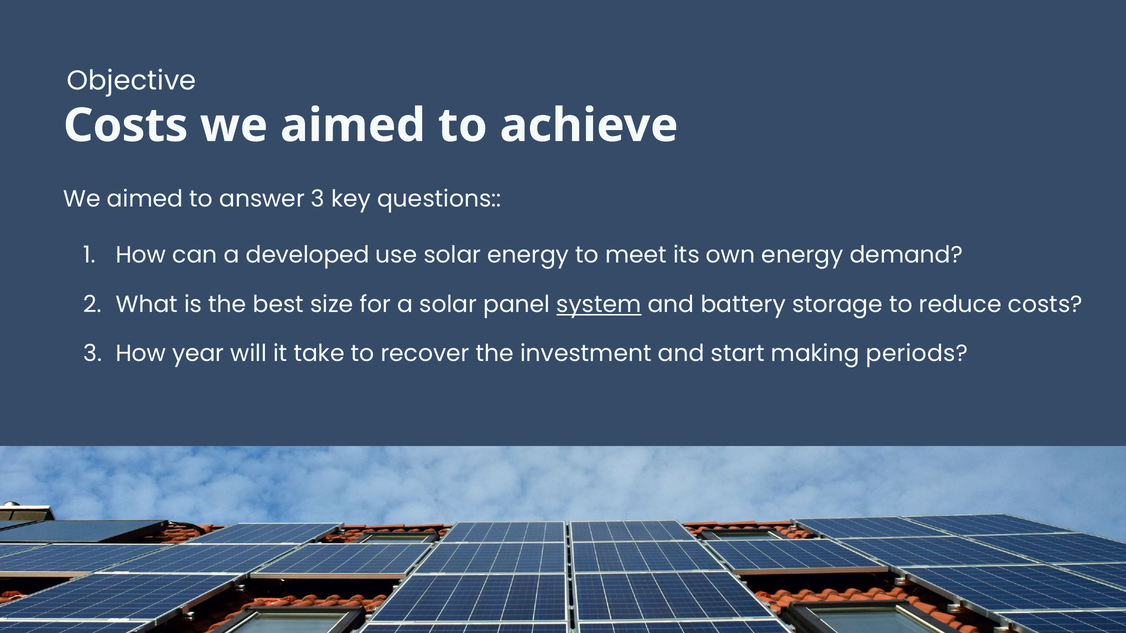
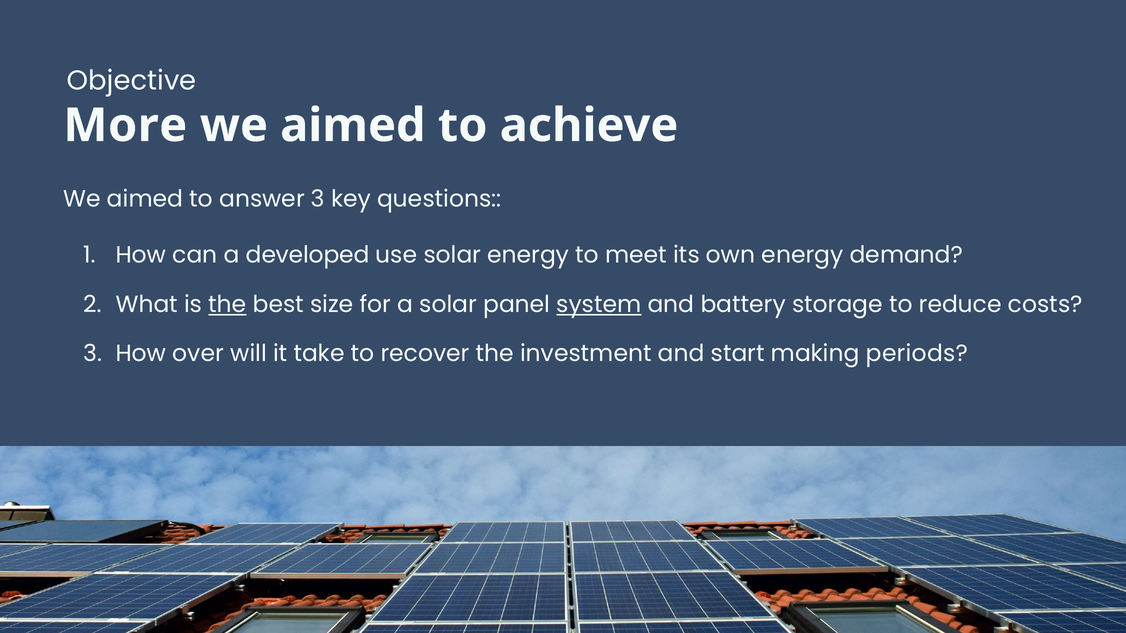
Costs: Costs -> More (125, 126)
the underline: none -> present (227, 305)
year: year -> over (198, 354)
